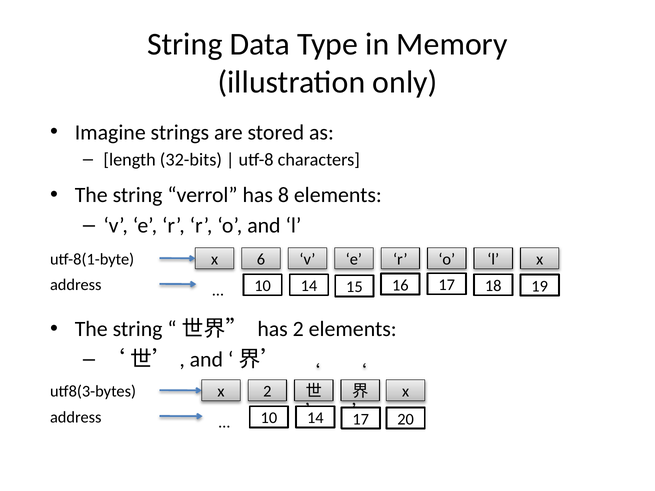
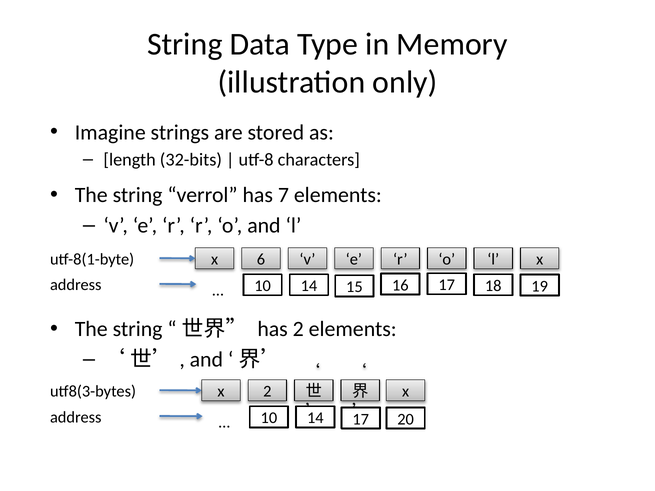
8: 8 -> 7 (283, 195)
